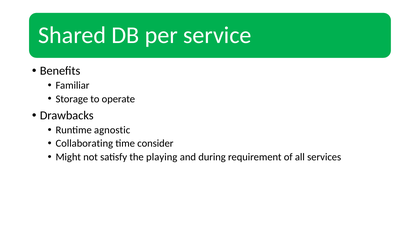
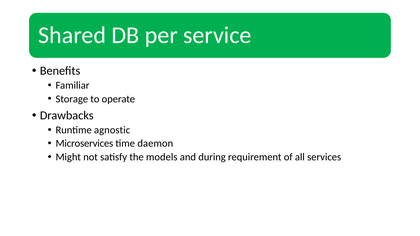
Collaborating: Collaborating -> Microservices (84, 144)
consider: consider -> daemon (155, 144)
playing: playing -> models (162, 157)
